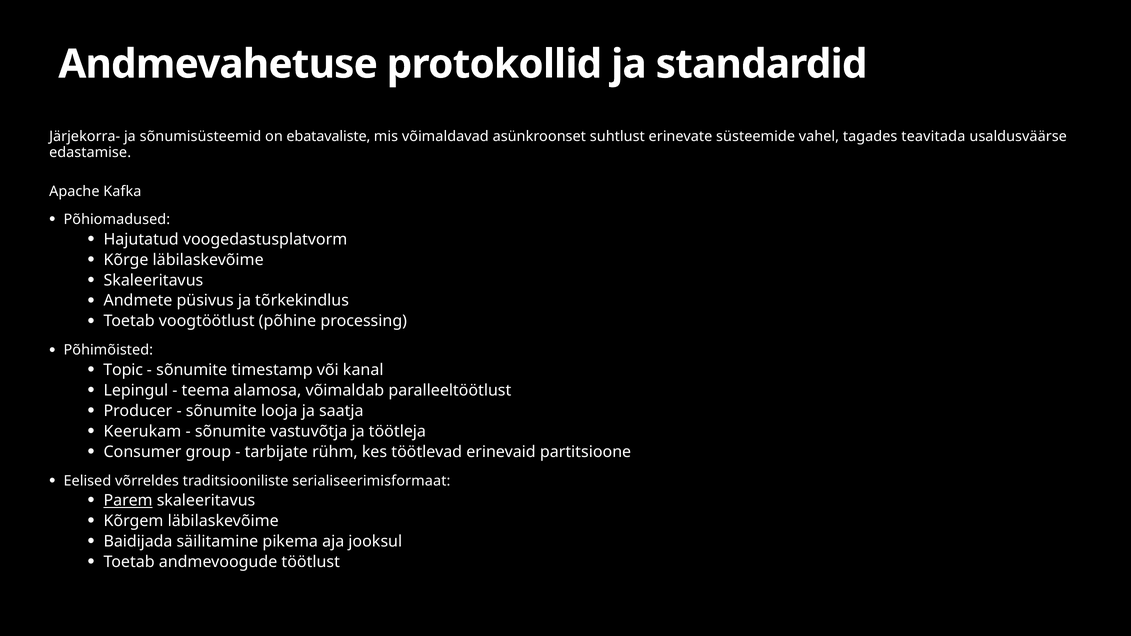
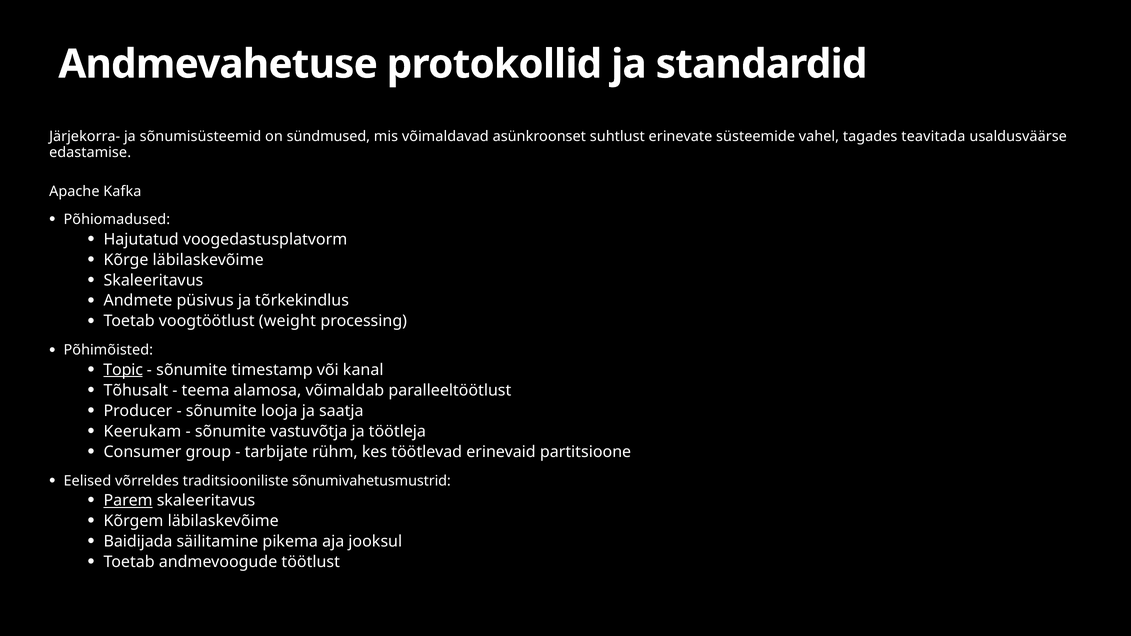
ebatavaliste: ebatavaliste -> sündmused (328, 137)
põhine: põhine -> weight (287, 321)
Topic underline: none -> present (123, 370)
Lepingul: Lepingul -> Tõhusalt (136, 390)
serialiseerimisformaat: serialiseerimisformaat -> sõnumivahetusmustrid (371, 481)
